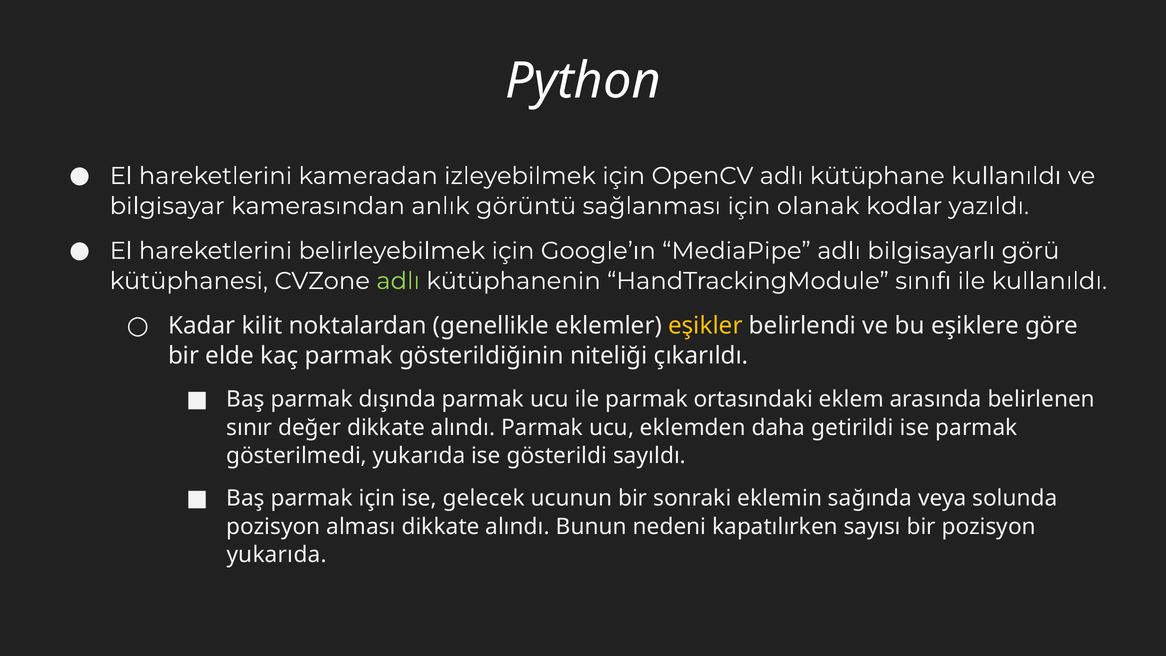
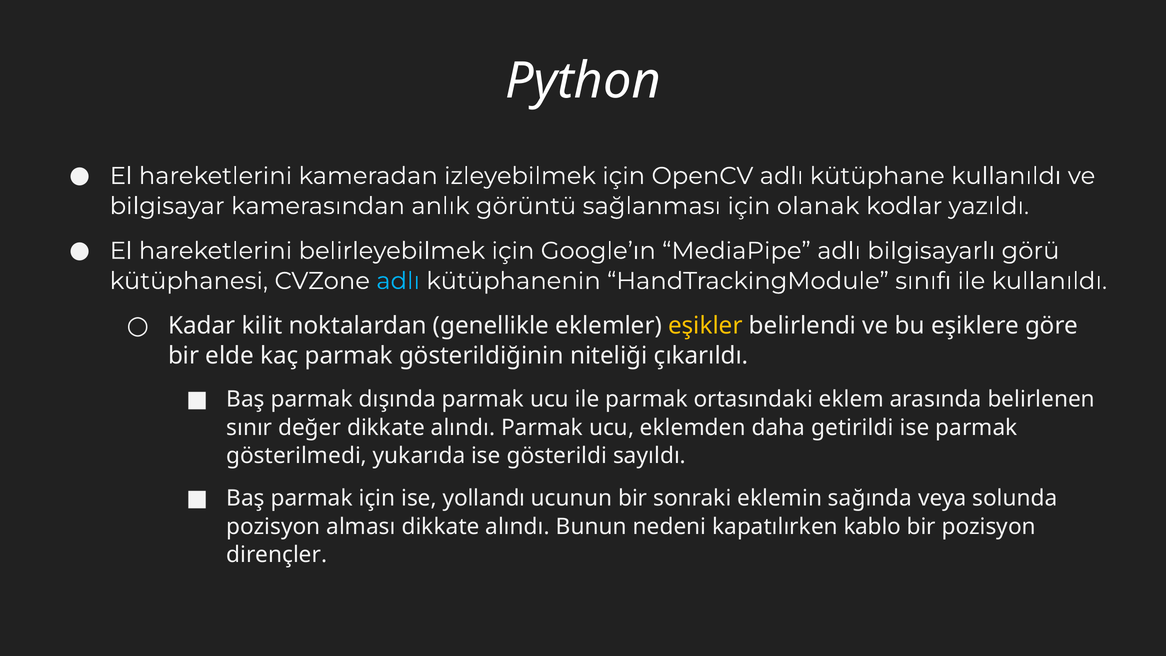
adlı colour: light green -> light blue (398, 281)
gelecek: gelecek -> yollandı (484, 498)
sayısı: sayısı -> kablo (872, 526)
yukarıda: yukarıda -> dirençler (277, 555)
